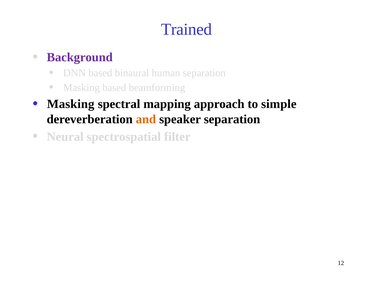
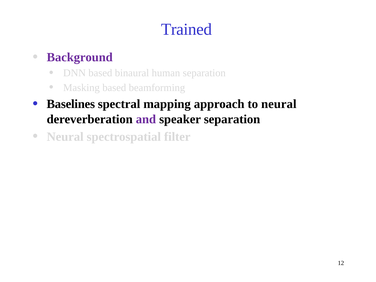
Masking: Masking -> Baselines (71, 104)
to simple: simple -> neural (279, 104)
and colour: orange -> purple (146, 119)
